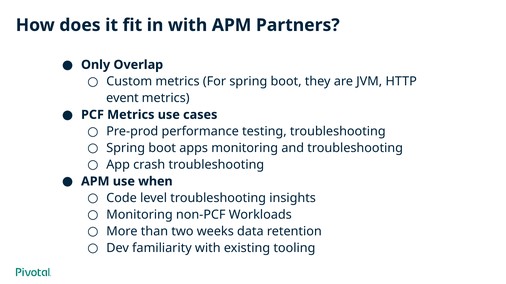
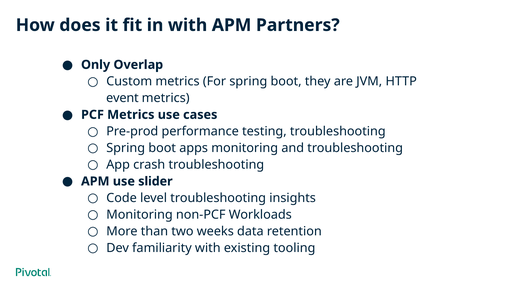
when: when -> slider (155, 182)
